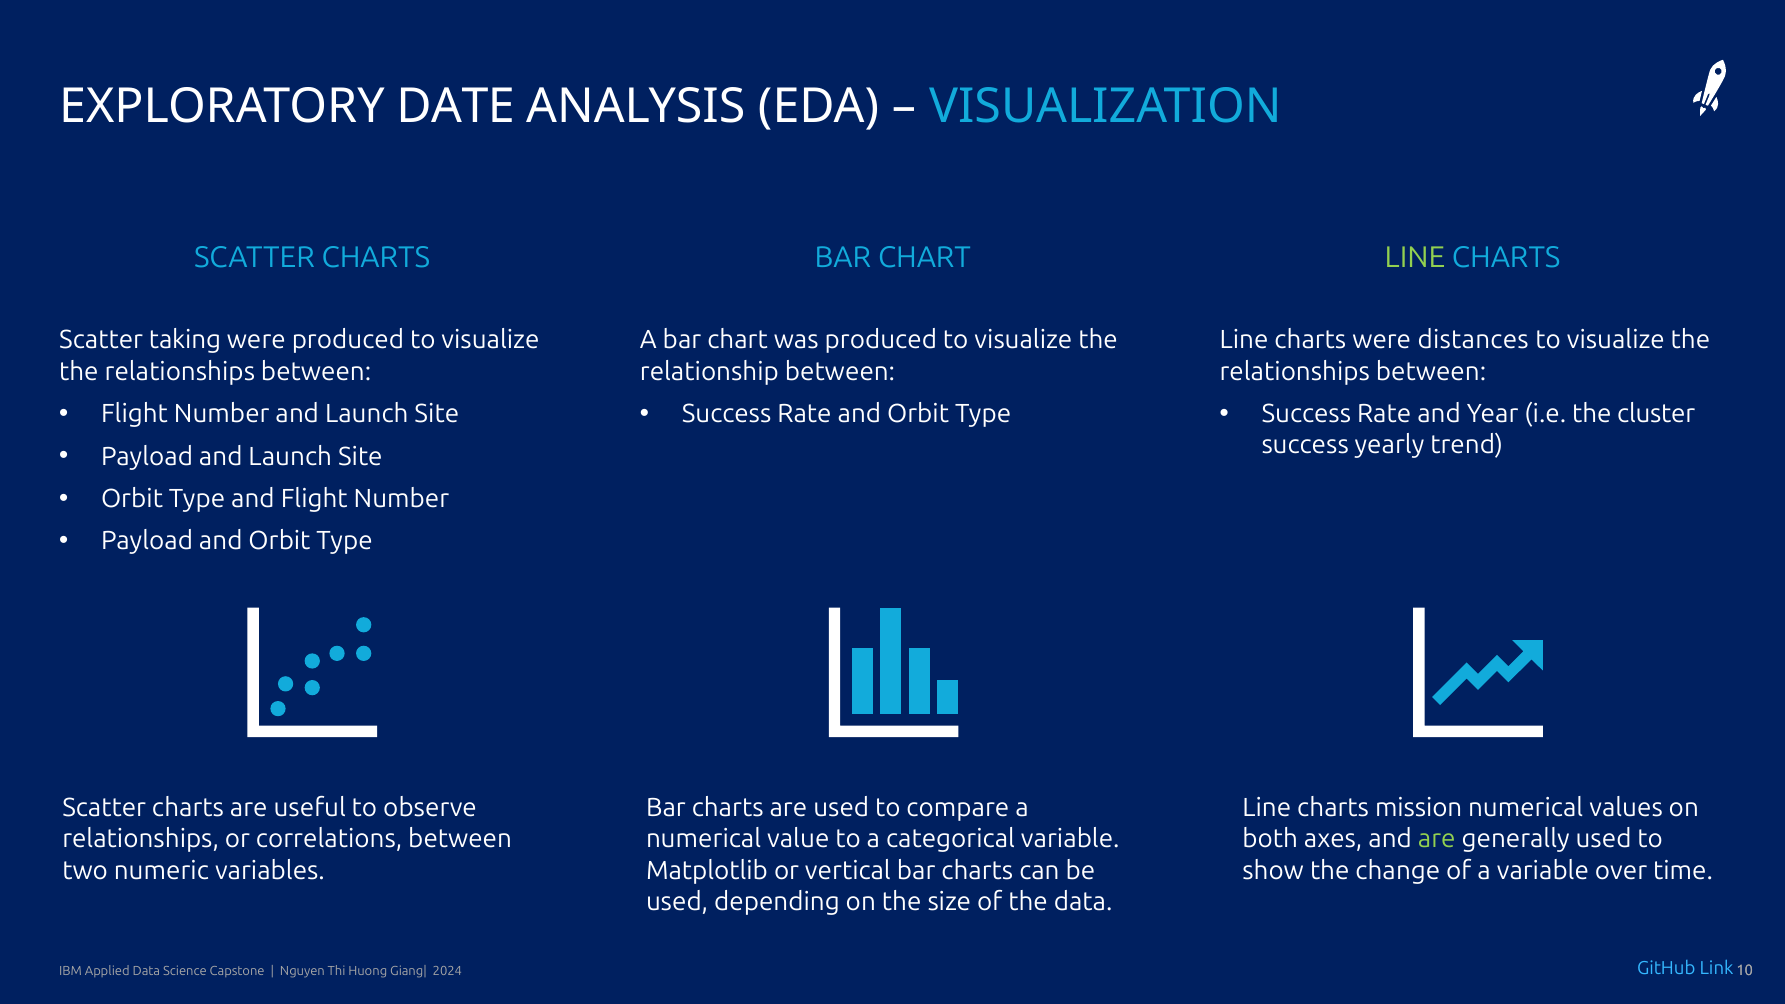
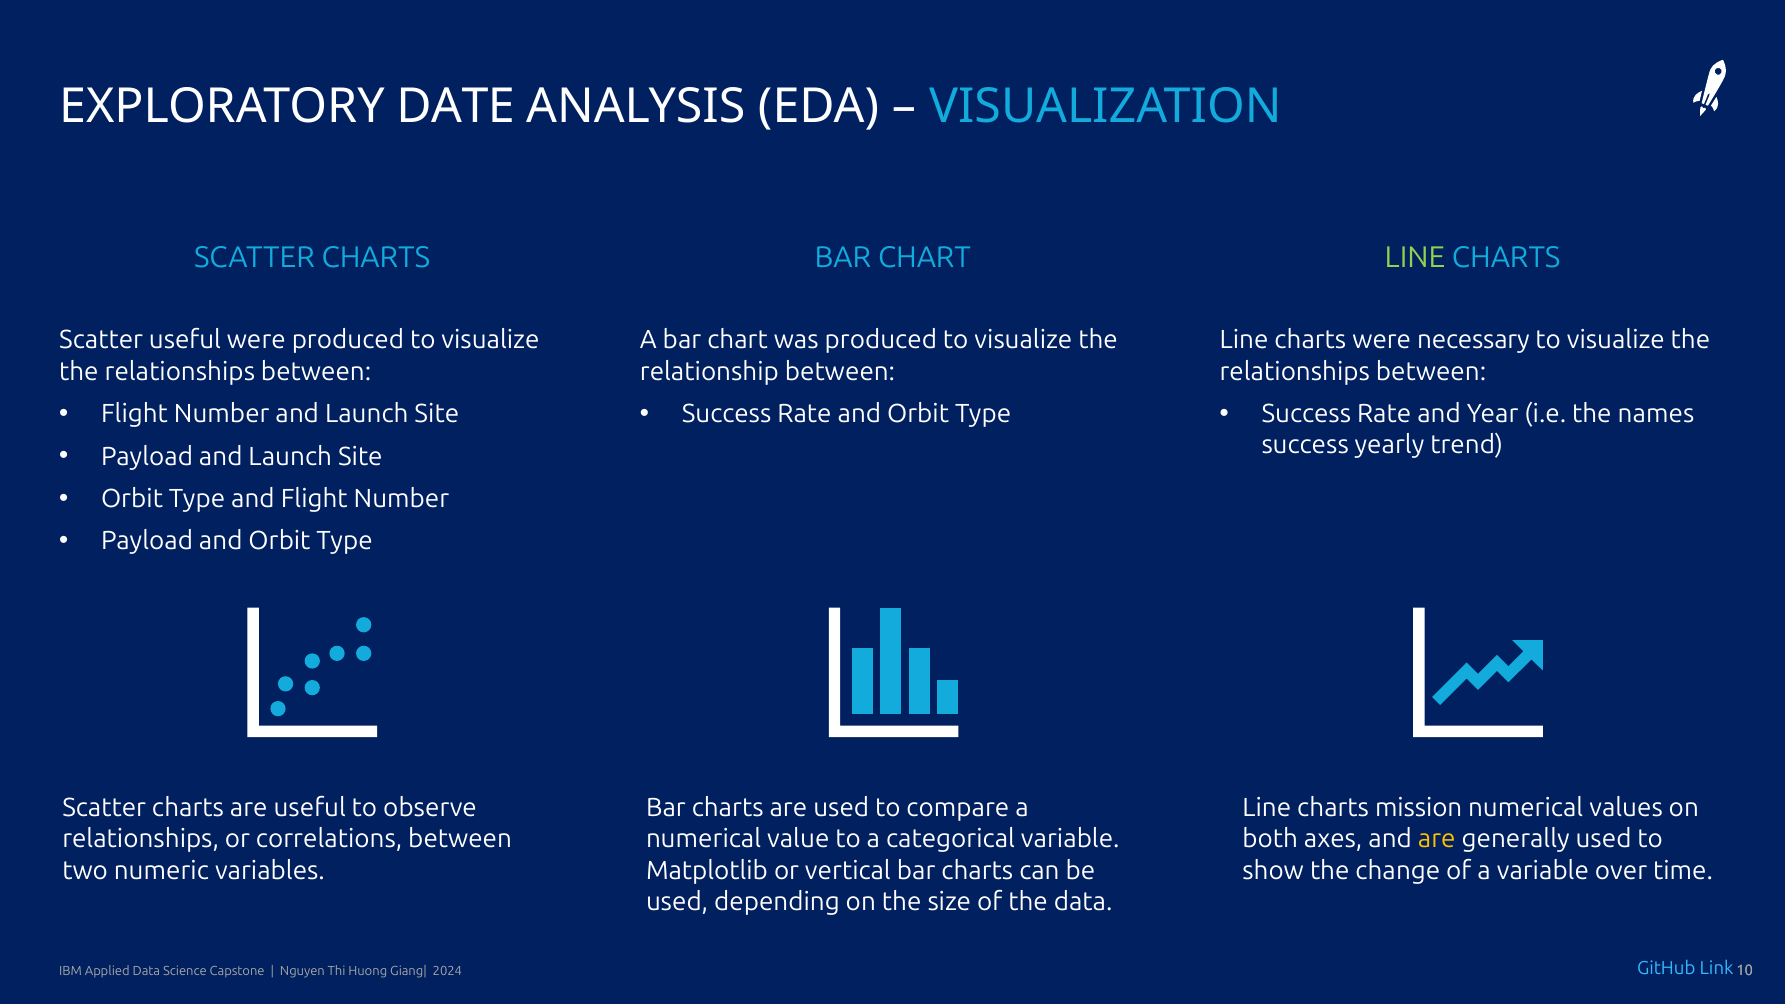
Scatter taking: taking -> useful (185, 340)
distances: distances -> necessary (1473, 340)
cluster: cluster -> names (1656, 414)
are colour: light green -> yellow (1437, 839)
